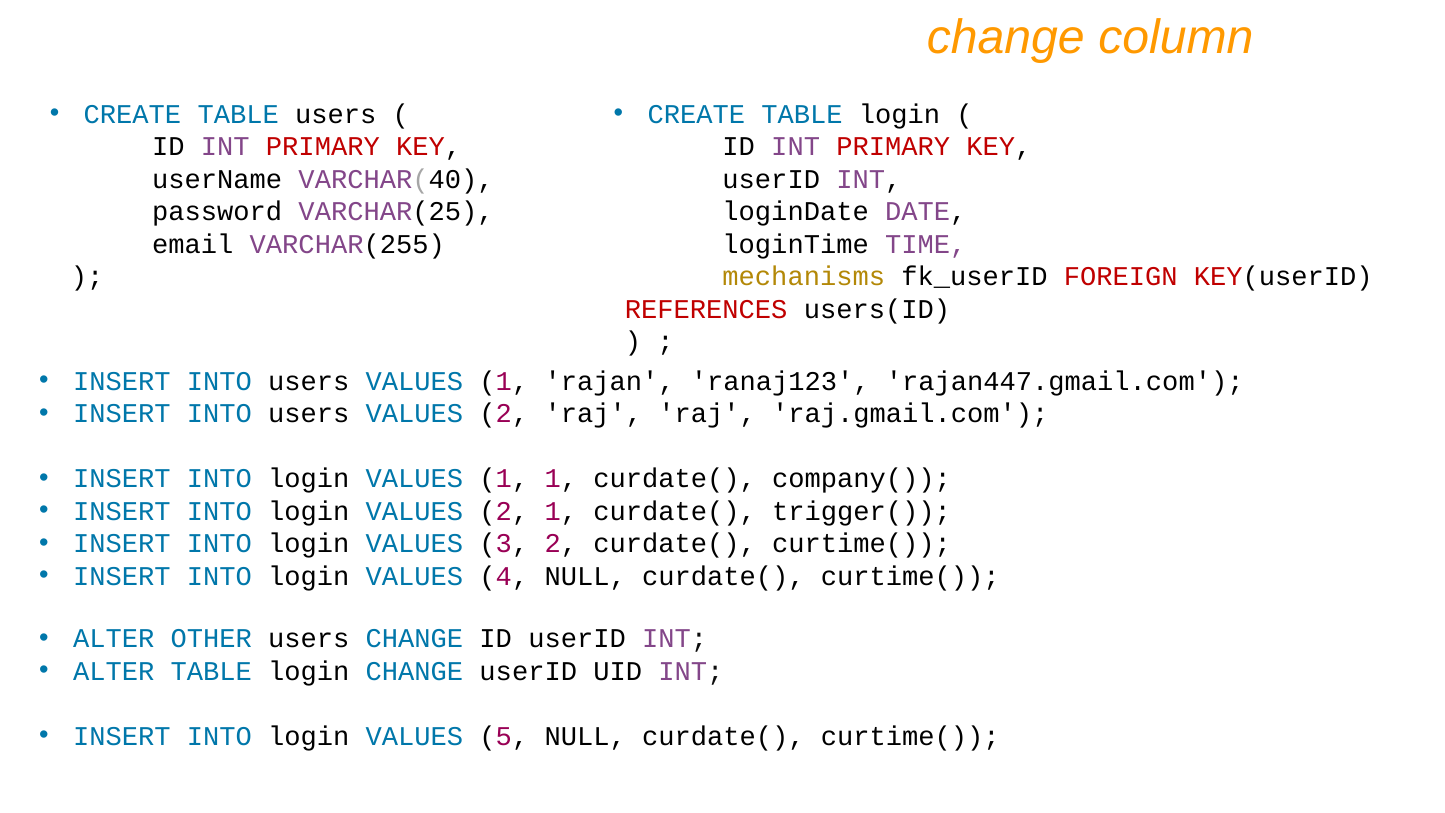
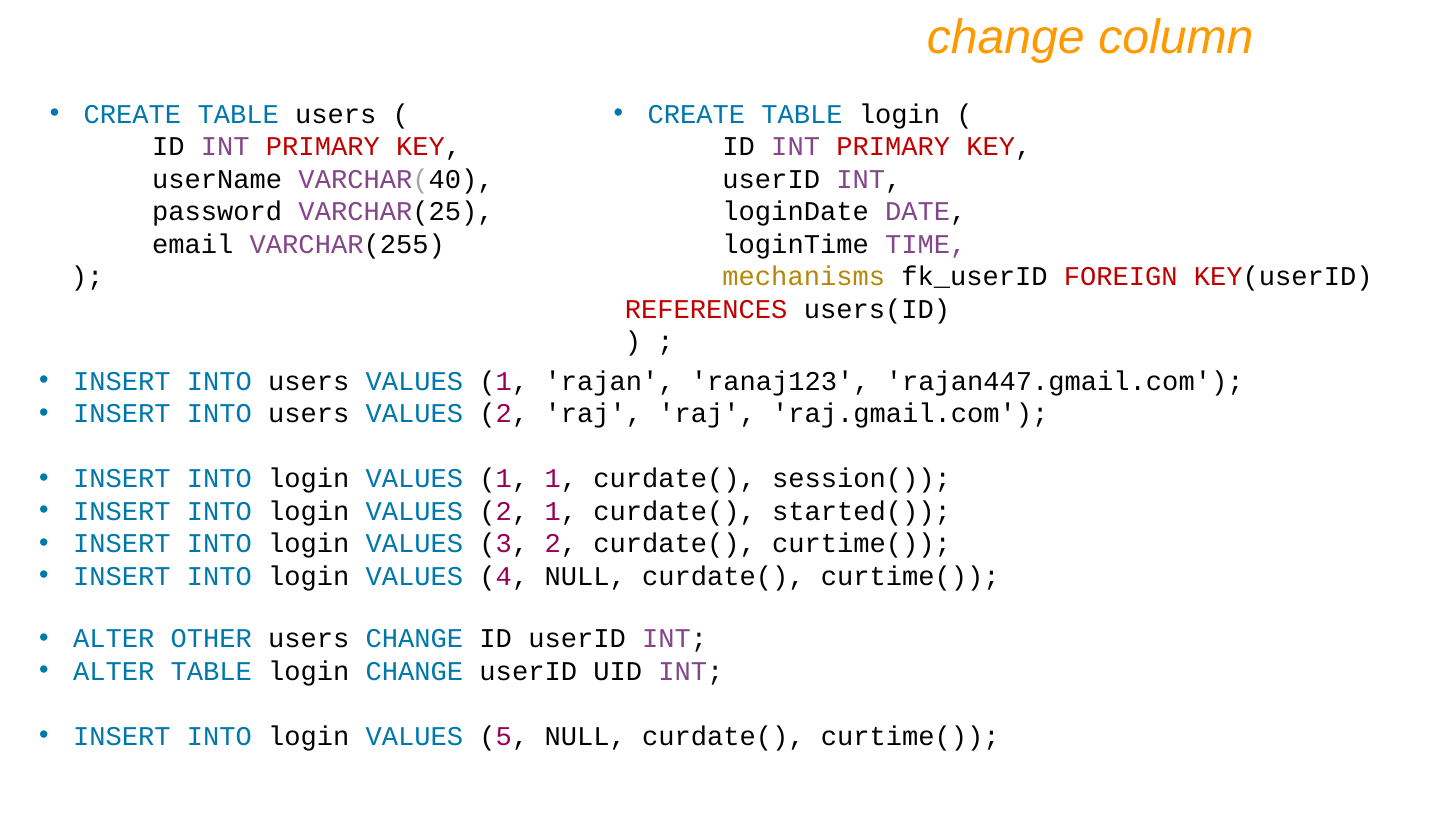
company(: company( -> session( (862, 479)
trigger(: trigger( -> started( (862, 511)
